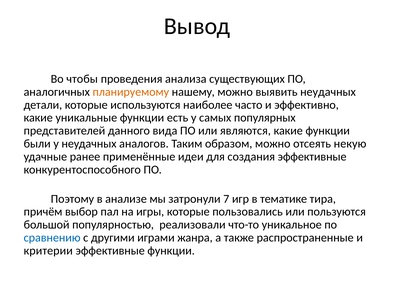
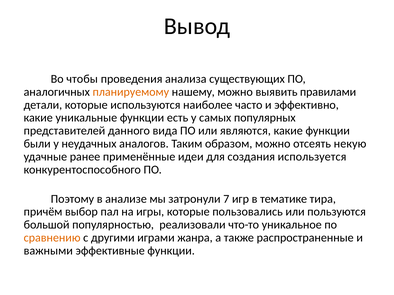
выявить неудачных: неудачных -> правилами (328, 92)
создания эффективные: эффективные -> используется (312, 157)
сравнению colour: blue -> orange (52, 238)
критерии: критерии -> важными (48, 251)
